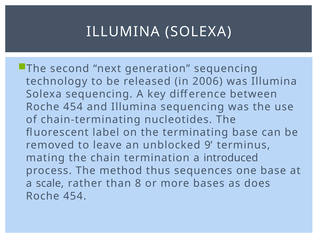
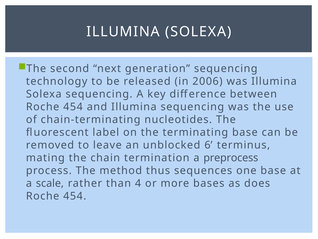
9: 9 -> 6 (209, 145)
introduced: introduced -> preprocess (231, 158)
8: 8 -> 4 (138, 183)
